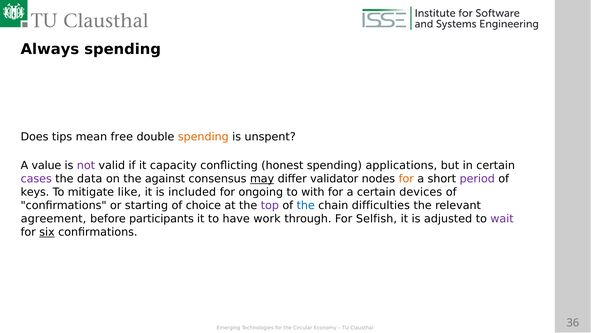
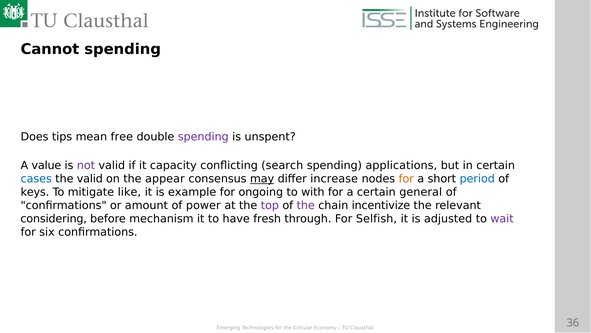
Always: Always -> Cannot (50, 49)
spending colour: orange -> purple (203, 137)
honest: honest -> search (282, 165)
cases colour: purple -> blue (36, 179)
the data: data -> valid (90, 179)
against: against -> appear (165, 179)
validator: validator -> increase (334, 179)
period colour: purple -> blue (477, 179)
included: included -> example (192, 192)
devices: devices -> general (421, 192)
starting: starting -> amount (146, 205)
choice: choice -> power (203, 205)
the colour: blue -> purple (306, 205)
difficulties: difficulties -> incentivize (381, 205)
agreement: agreement -> considering (54, 219)
participants: participants -> mechanism (161, 219)
work: work -> fresh (267, 219)
six underline: present -> none (47, 232)
